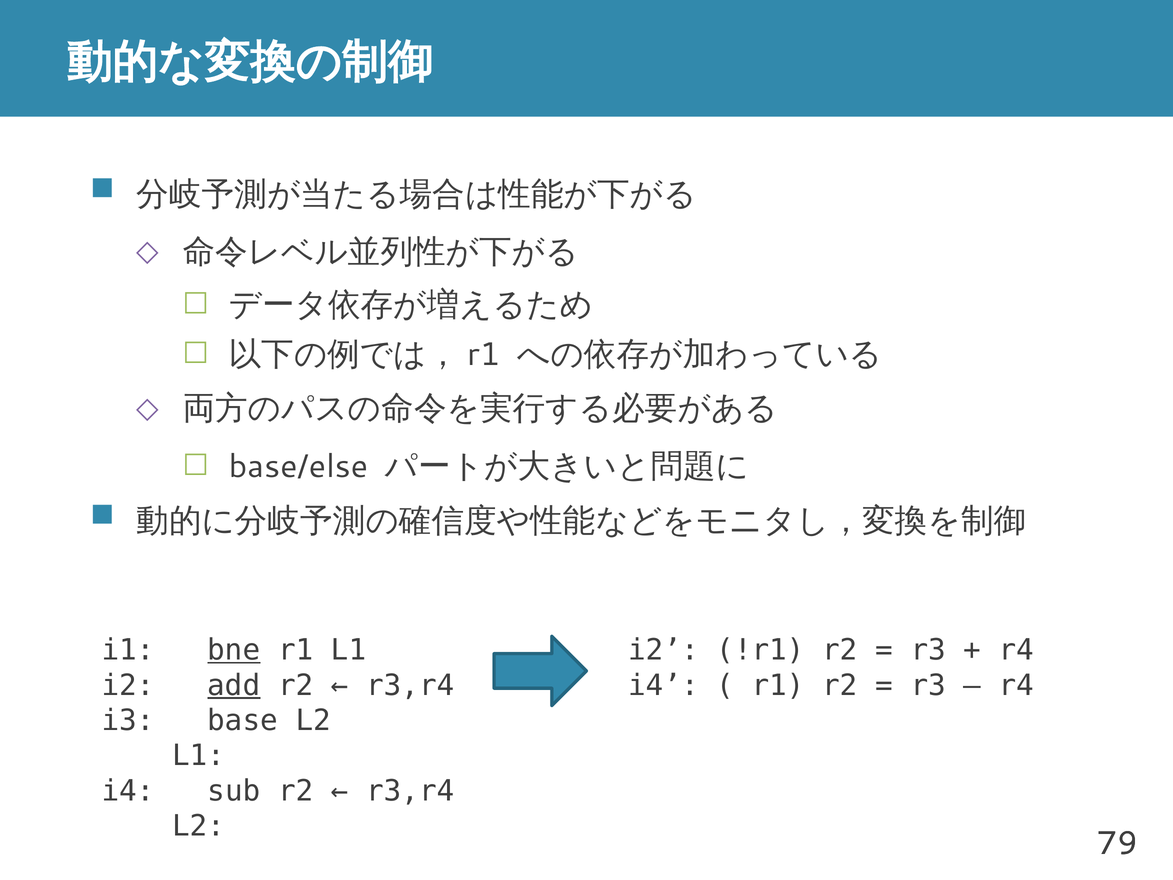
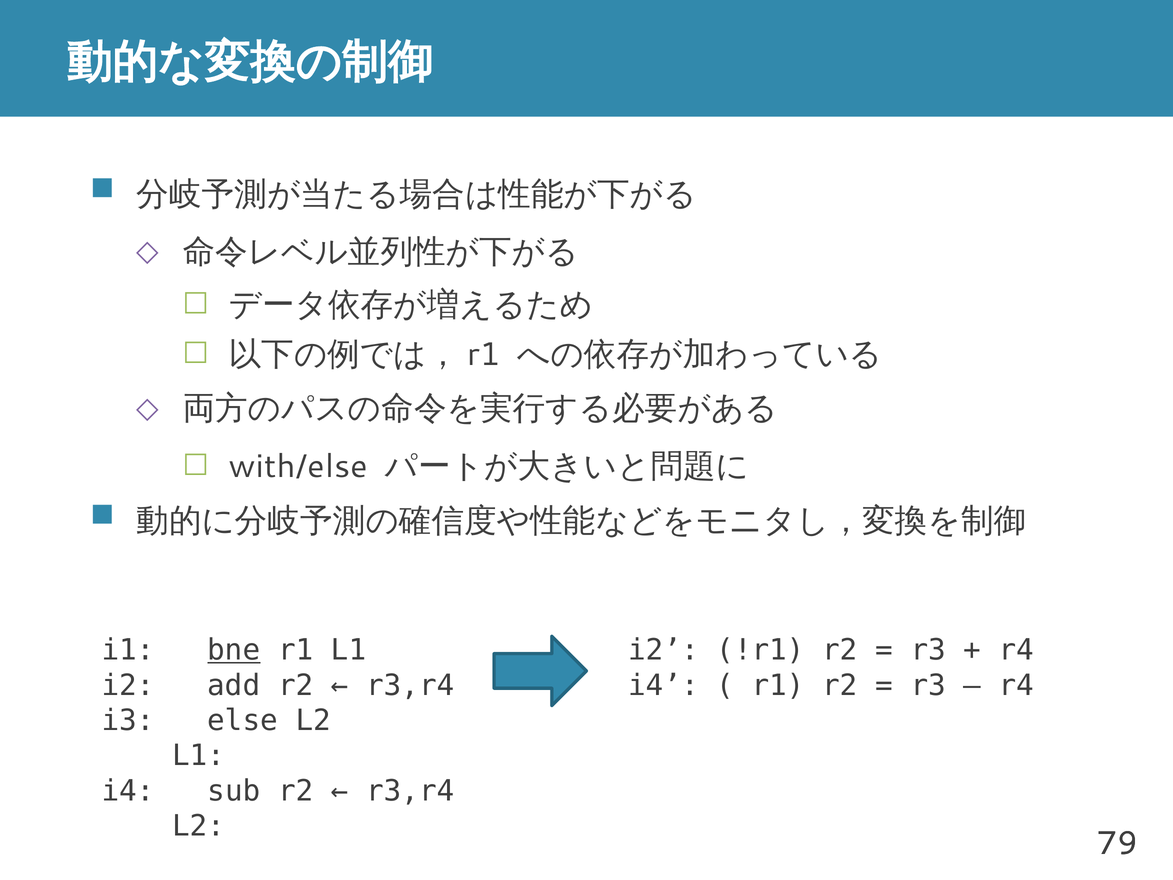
base/else: base/else -> with/else (298, 466)
add underline: present -> none (234, 685)
base: base -> else (243, 720)
